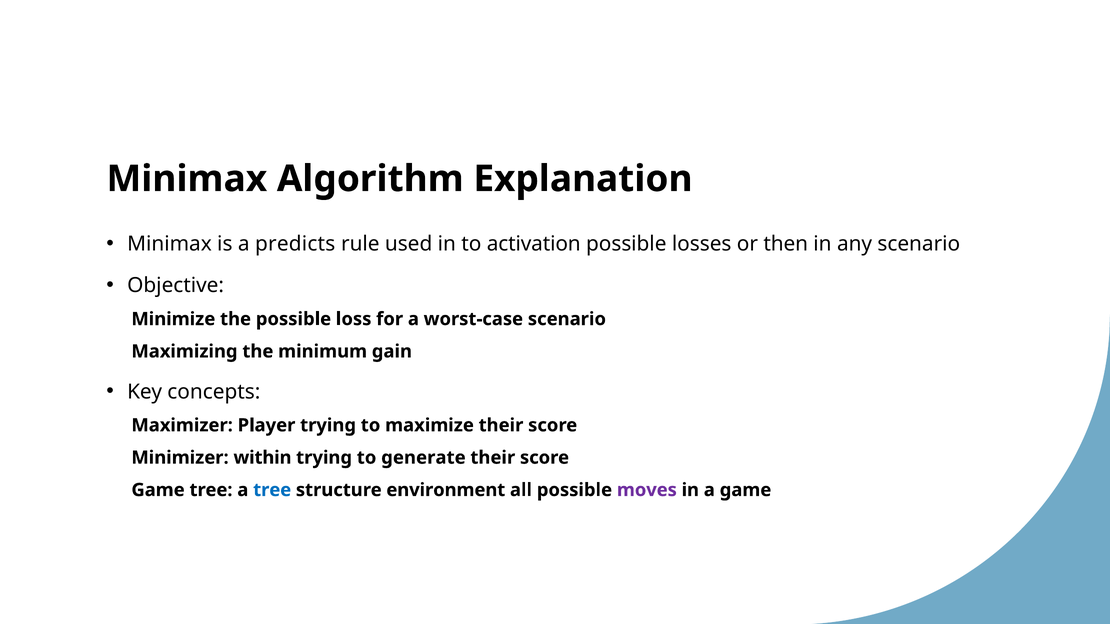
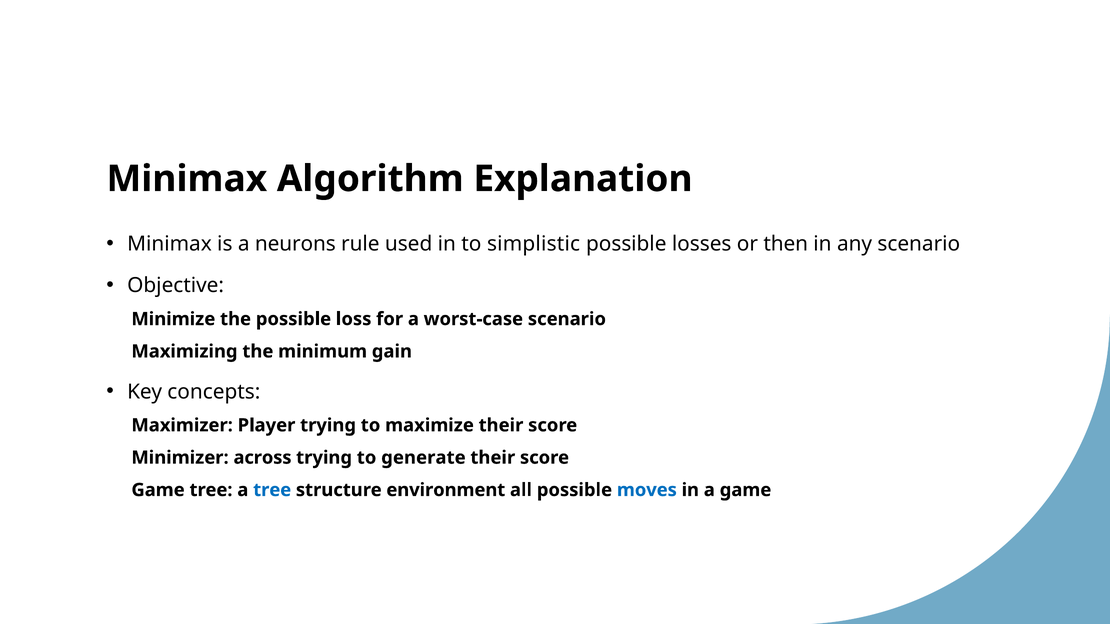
predicts: predicts -> neurons (295, 244)
activation: activation -> simplistic (534, 244)
within: within -> across (263, 458)
moves colour: purple -> blue (647, 490)
